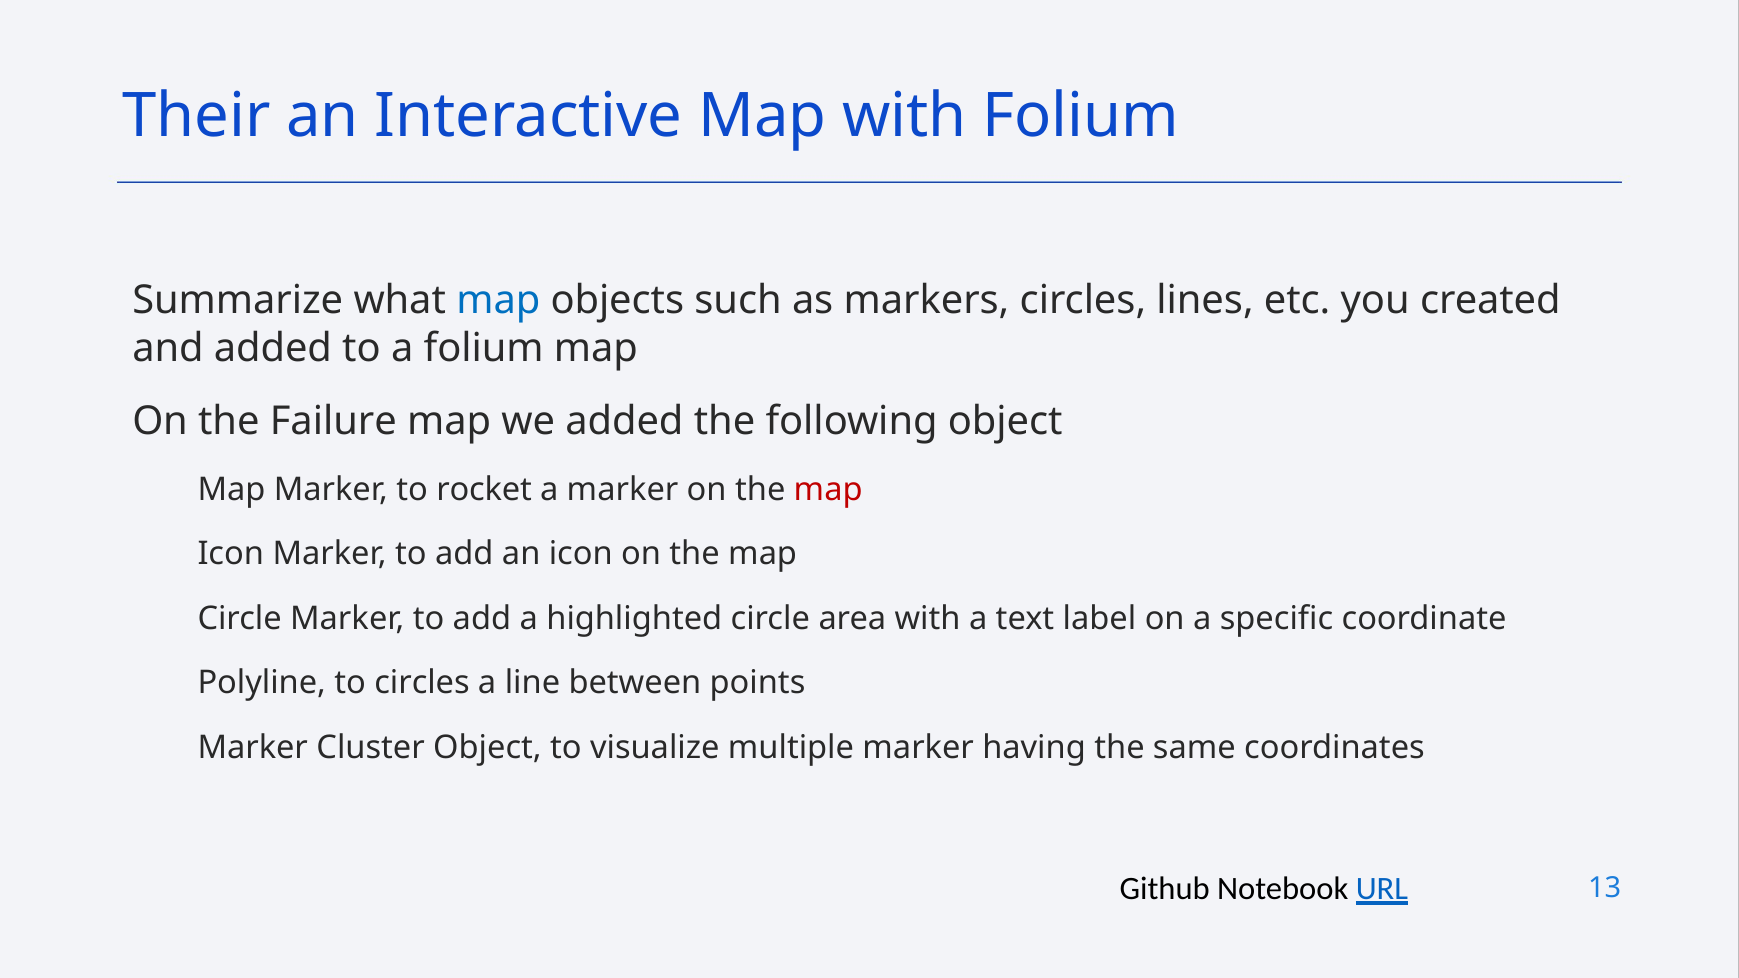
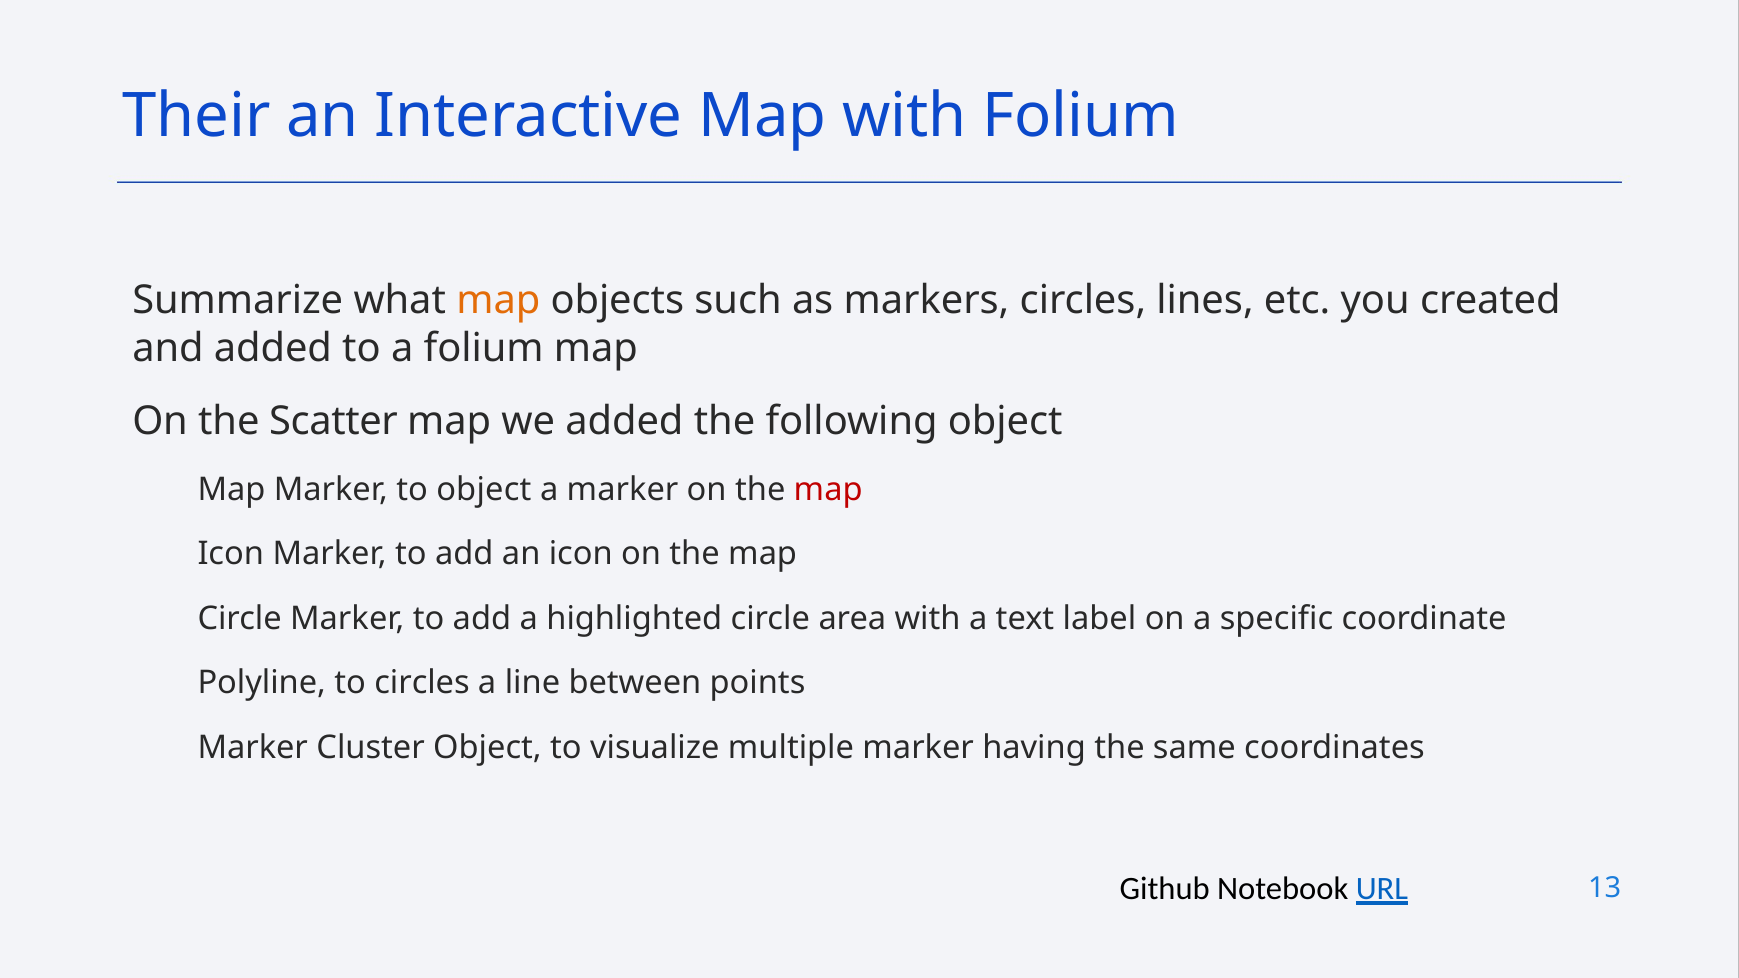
map colour: blue -> orange (498, 300)
Failure: Failure -> Scatter (334, 421)
to rocket: rocket -> object (484, 490)
